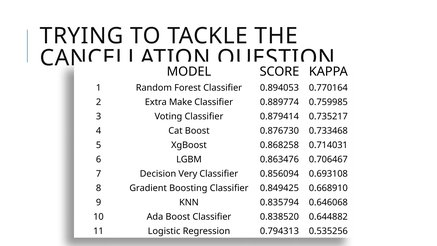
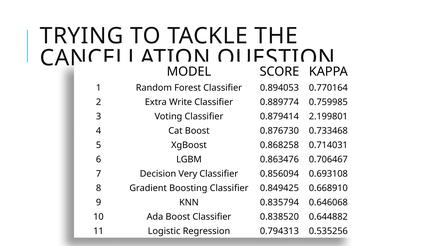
Make: Make -> Write (181, 102)
0.735217: 0.735217 -> 2.199801 (328, 117)
